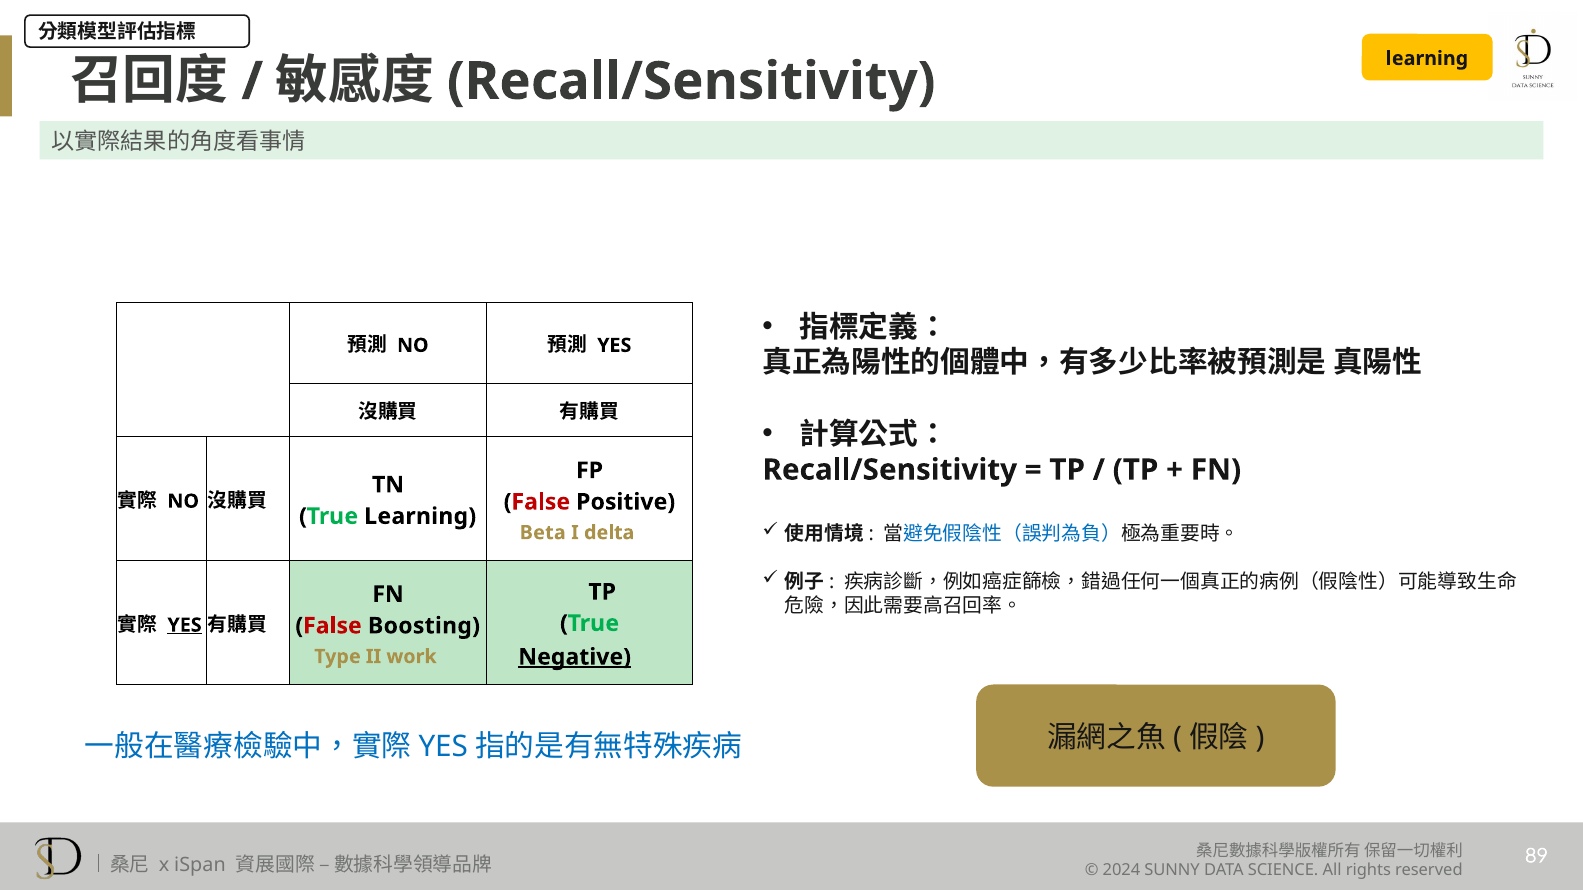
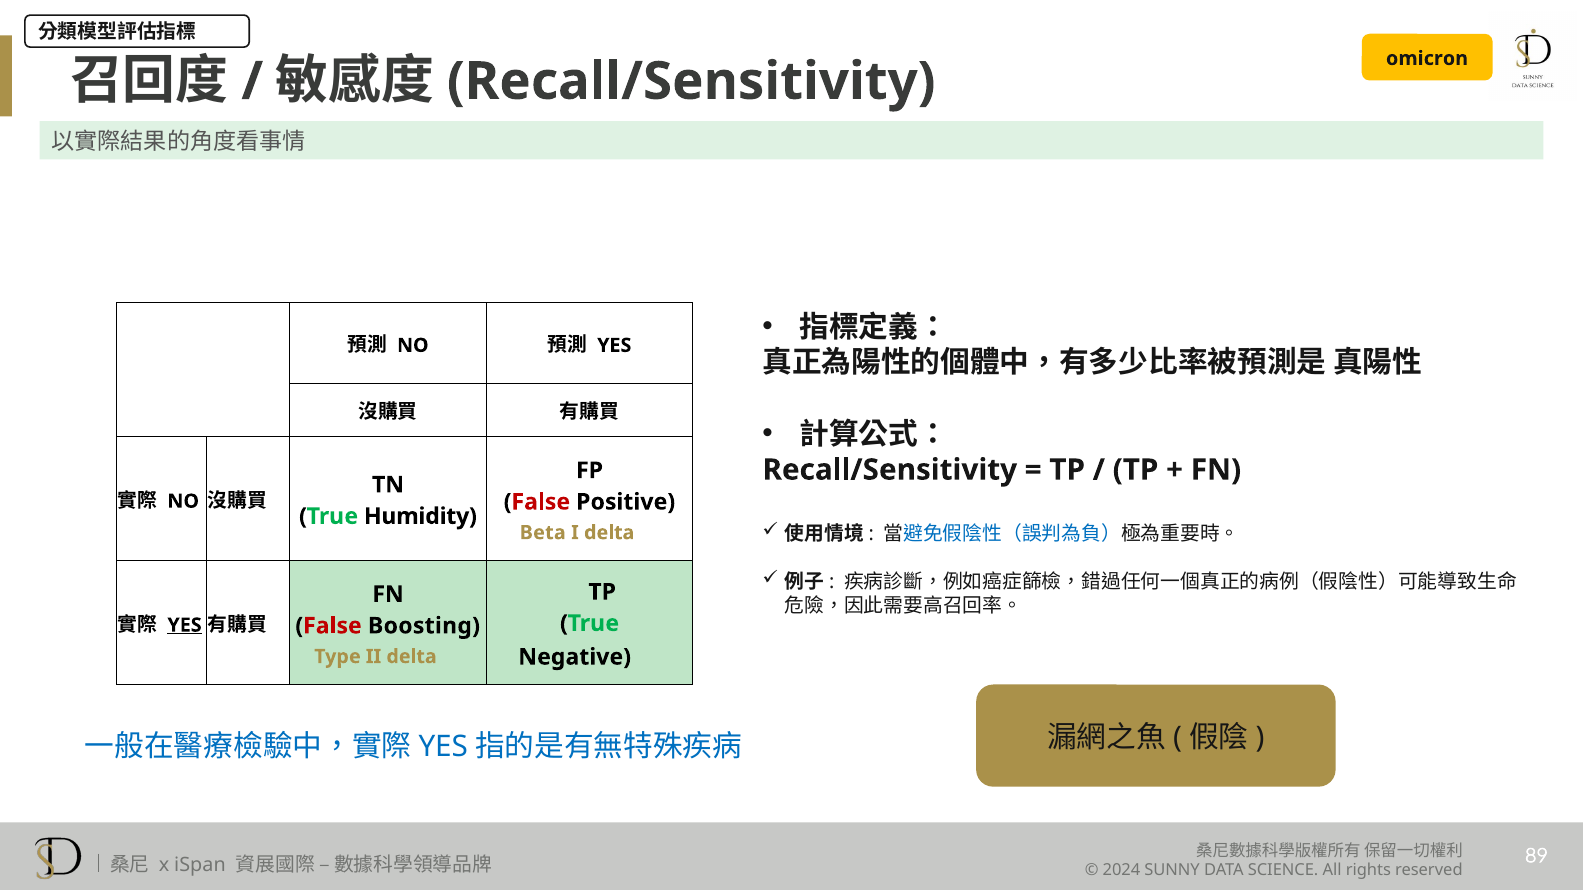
learning: learning -> omicron (1427, 58)
True Learning: Learning -> Humidity (420, 516)
Negative underline: present -> none (575, 657)
II work: work -> delta (412, 657)
